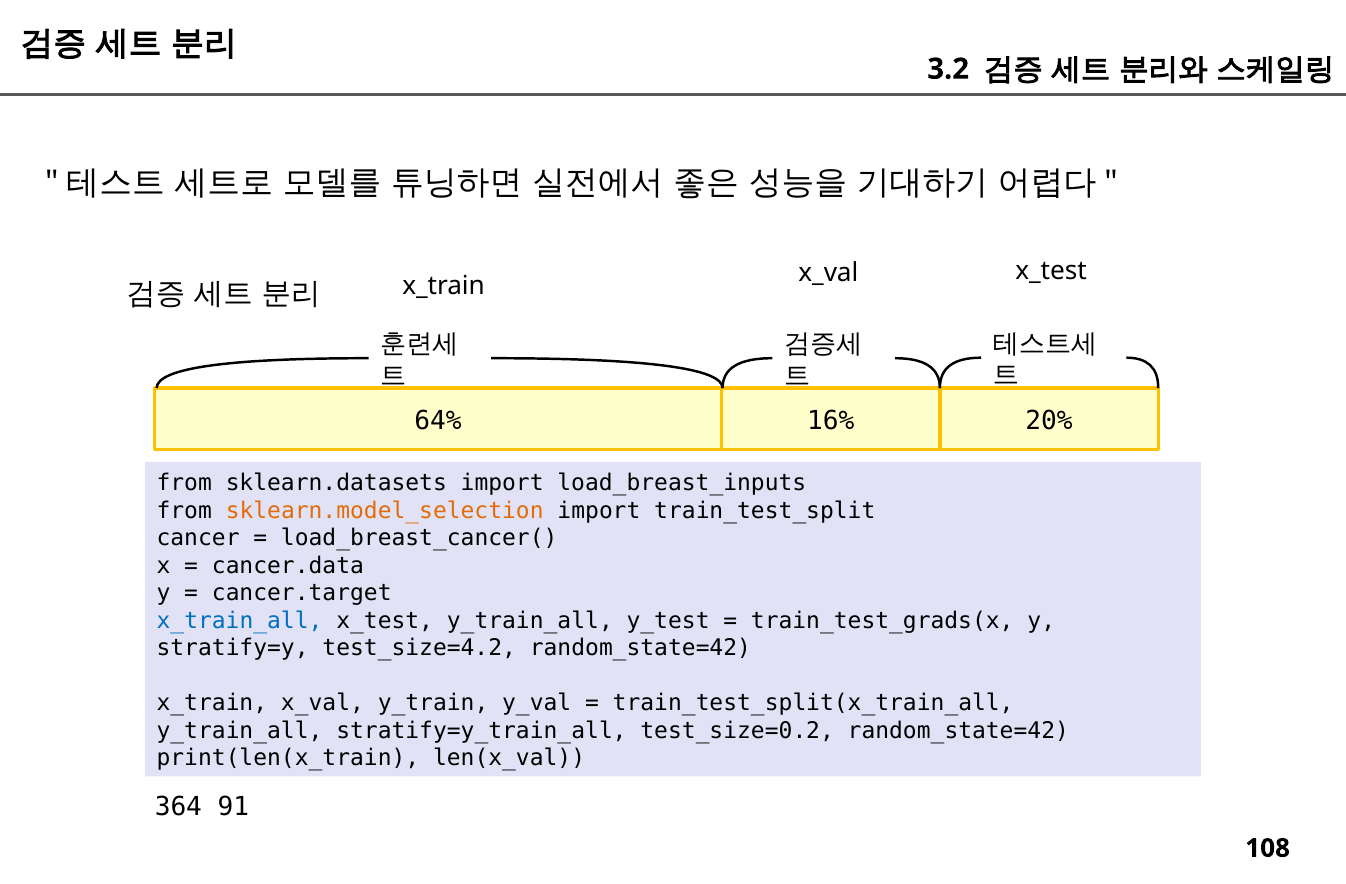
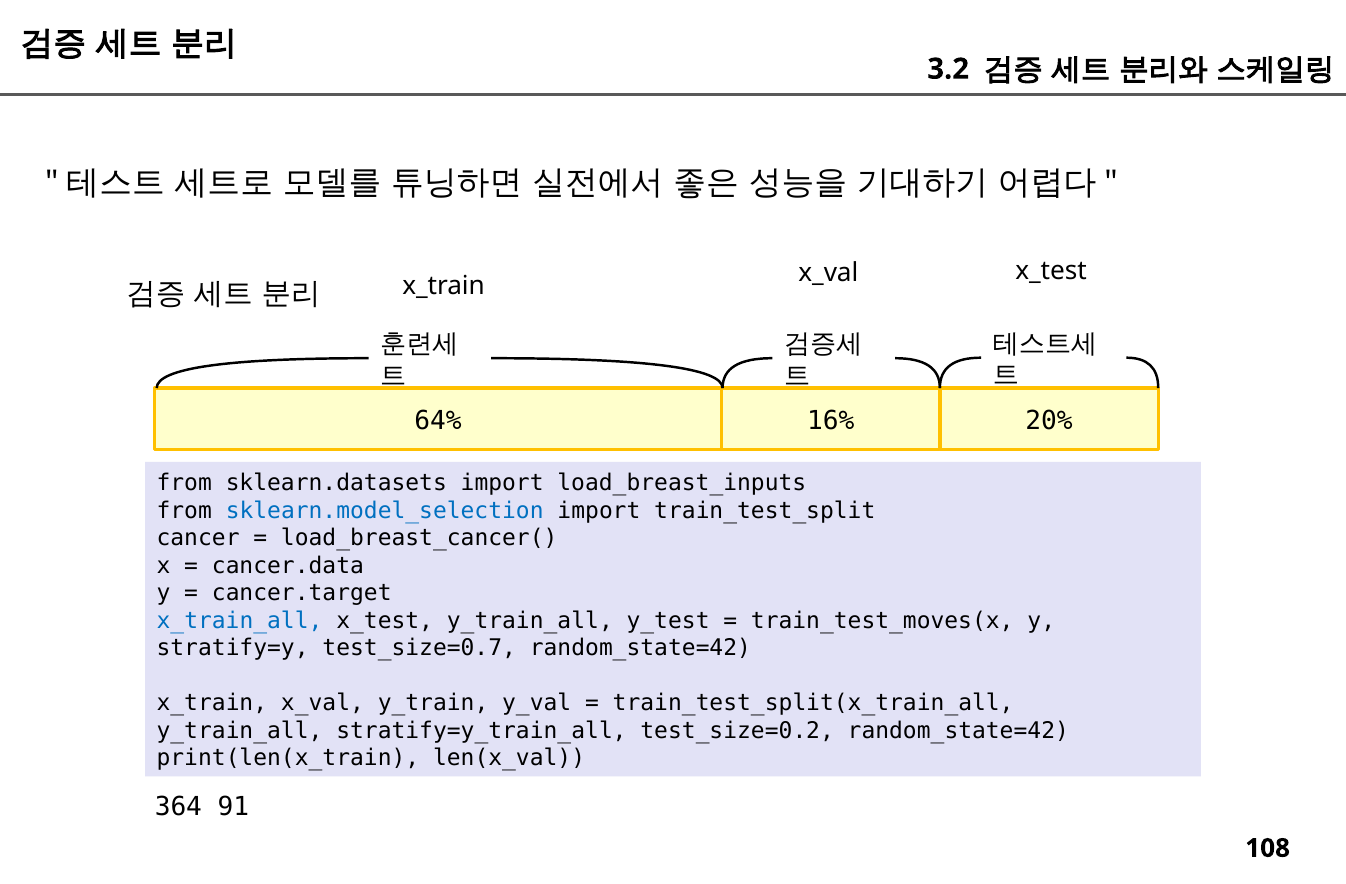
sklearn.model_selection colour: orange -> blue (385, 511)
train_test_grads(x: train_test_grads(x -> train_test_moves(x (882, 621)
test_size=4.2: test_size=4.2 -> test_size=0.7 (419, 648)
